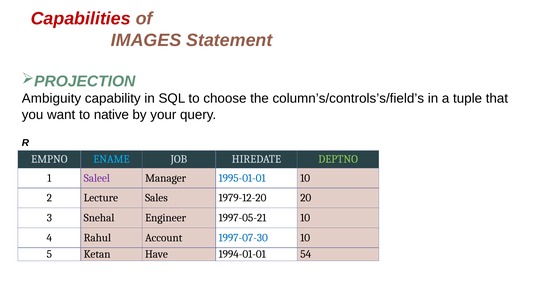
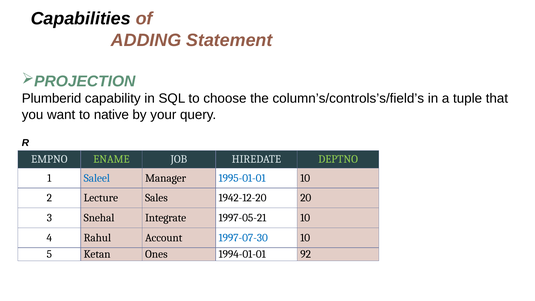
Capabilities colour: red -> black (81, 19)
IMAGES: IMAGES -> ADDING (146, 40)
Ambiguity: Ambiguity -> Plumberid (52, 99)
ENAME colour: light blue -> light green (111, 159)
Saleel colour: purple -> blue (97, 178)
1979-12-20: 1979-12-20 -> 1942-12-20 (243, 198)
Engineer: Engineer -> Integrate (166, 218)
Have: Have -> Ones (156, 254)
54: 54 -> 92 (306, 254)
